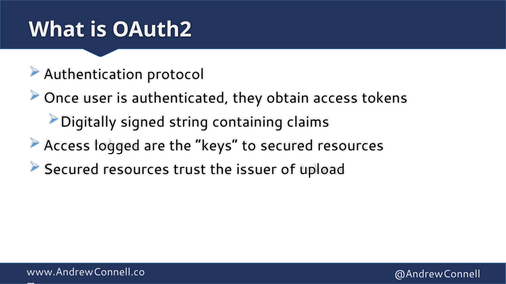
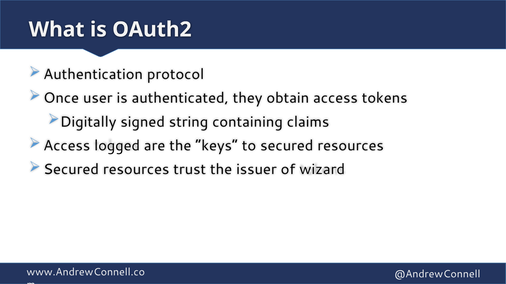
upload: upload -> wizard (322, 170)
